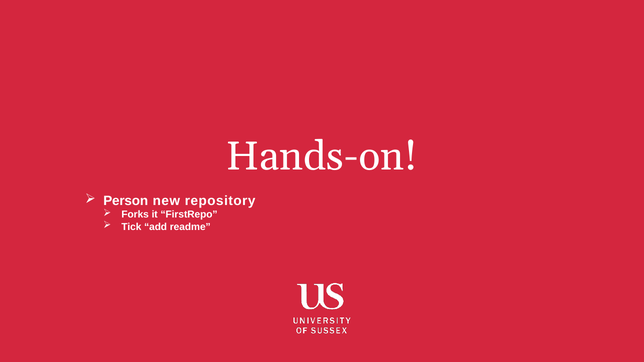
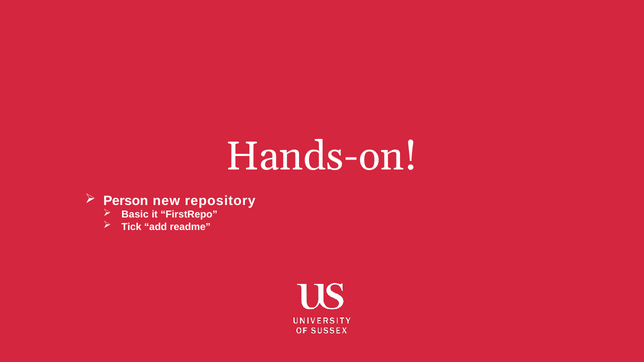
Forks: Forks -> Basic (135, 215)
